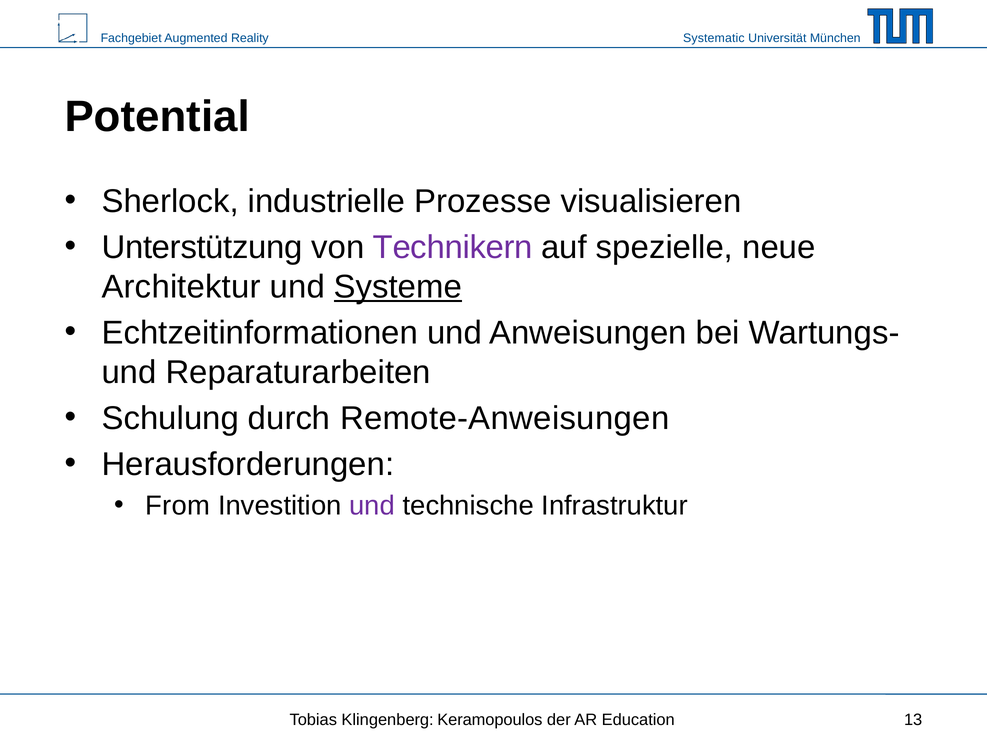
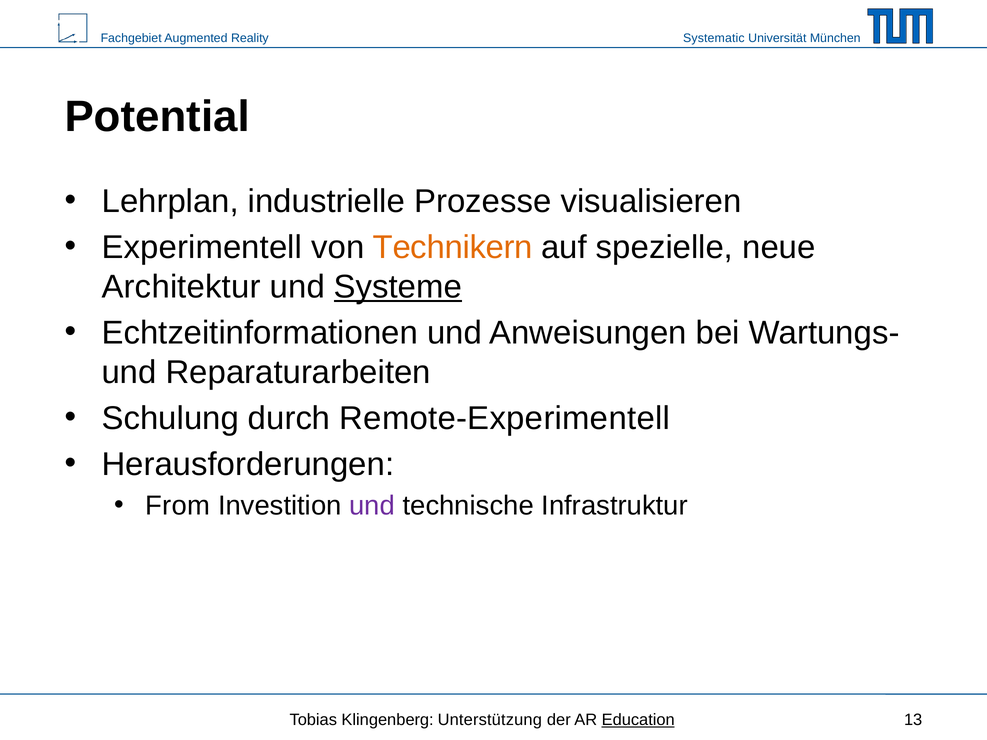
Sherlock: Sherlock -> Lehrplan (170, 201)
Unterstützung: Unterstützung -> Experimentell (202, 247)
Technikern colour: purple -> orange (453, 247)
Remote-Anweisungen: Remote-Anweisungen -> Remote-Experimentell (505, 418)
Keramopoulos: Keramopoulos -> Unterstützung (490, 720)
Education underline: none -> present (638, 720)
